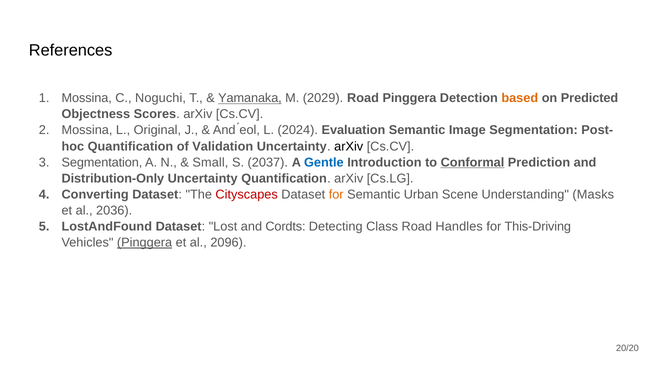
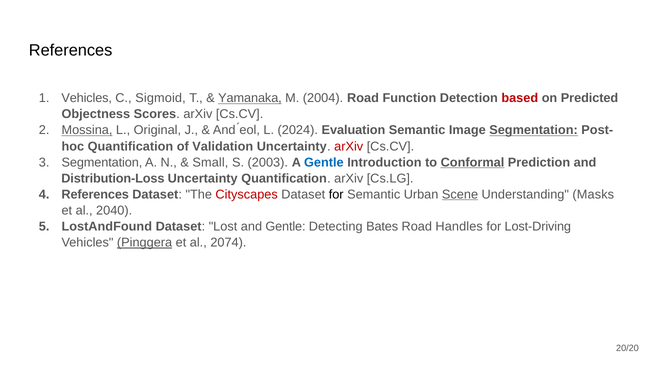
Mossina: Mossina -> Vehicles (87, 98)
Noguchi: Noguchi -> Sigmoid (161, 98)
2029: 2029 -> 2004 (323, 98)
Road Pinggera: Pinggera -> Function (409, 98)
based colour: orange -> red (520, 98)
Mossina underline: none -> present (87, 130)
Segmentation underline: none -> present (534, 130)
arXiv colour: black -> red (349, 146)
2037: 2037 -> 2003 (268, 162)
Distribution-Only: Distribution-Only -> Distribution-Loss (113, 178)
Converting: Converting -> References (95, 194)
for colour: orange -> black (336, 194)
Scene underline: none -> present (460, 194)
2036: 2036 -> 2040 (114, 210)
and Cordts: Cordts -> Gentle (285, 226)
Class: Class -> Bates (382, 226)
This-Driving: This-Driving -> Lost-Driving (538, 226)
2096: 2096 -> 2074 (228, 242)
